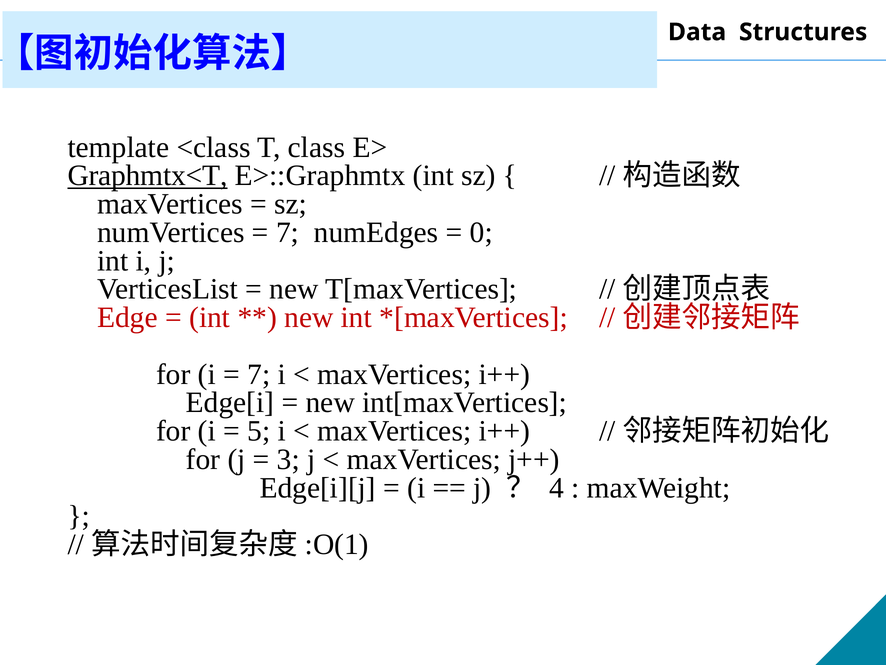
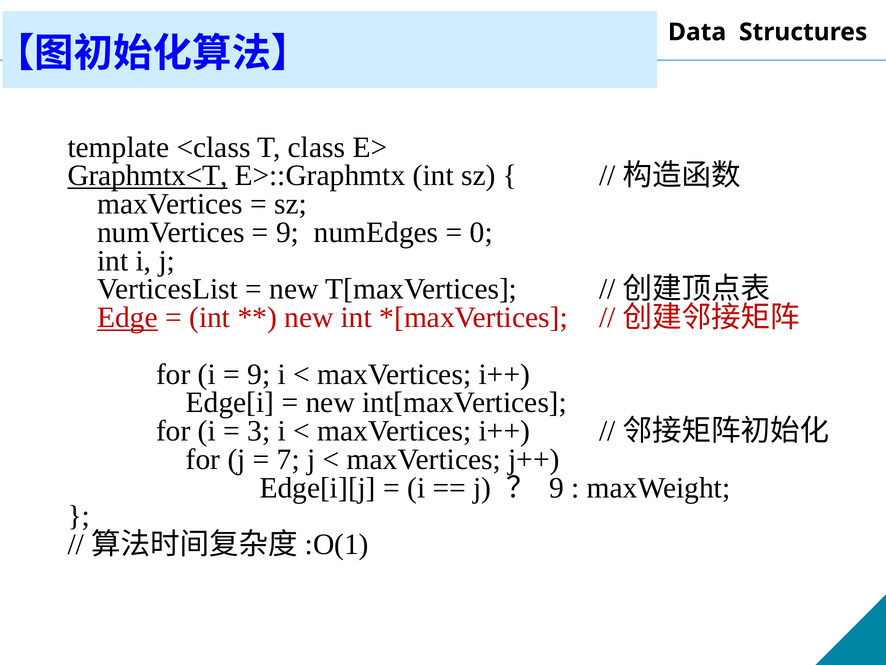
7: 7 -> 9 (287, 232)
Edge underline: none -> present (127, 317)
7: 7 -> 9 (259, 374)
5: 5 -> 3 (259, 431)
3: 3 -> 7 (288, 459)
4: 4 -> 9 (557, 487)
